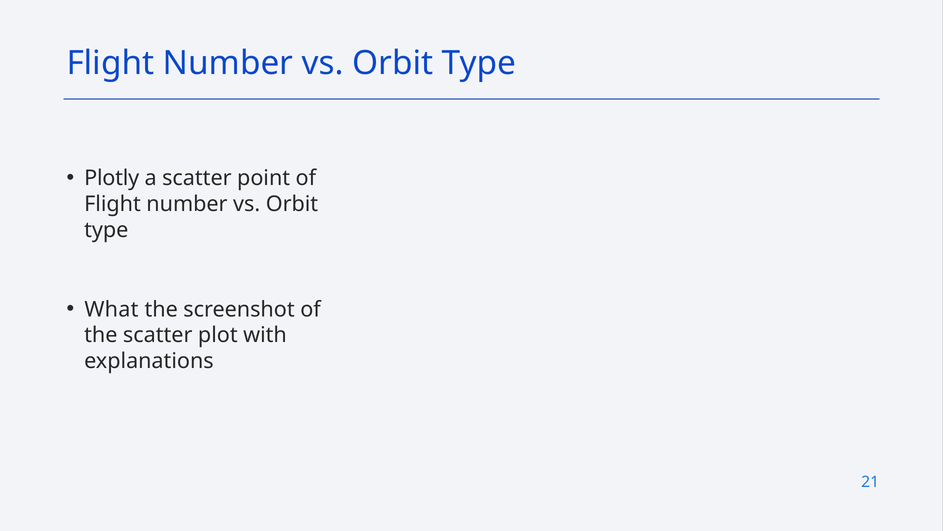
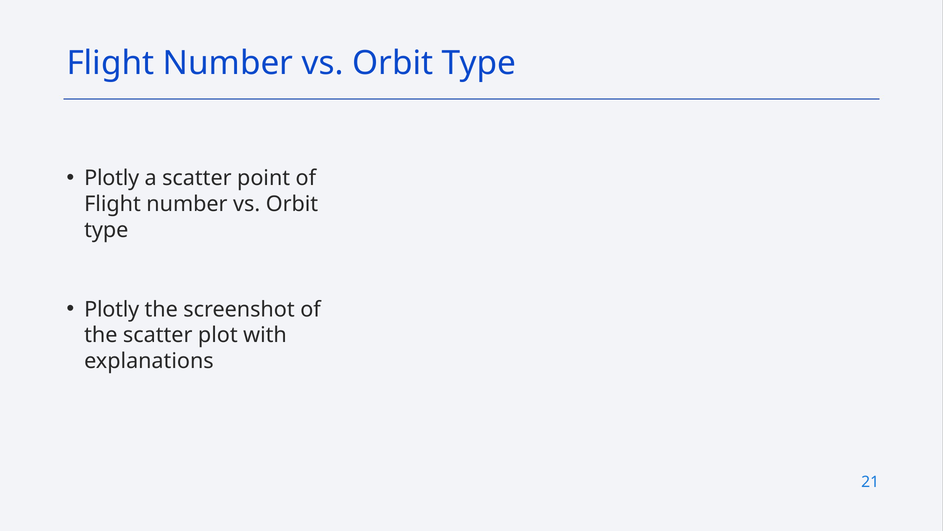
What: What -> Plotly (112, 309)
